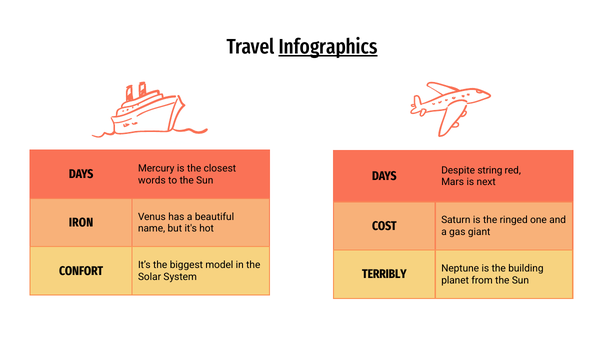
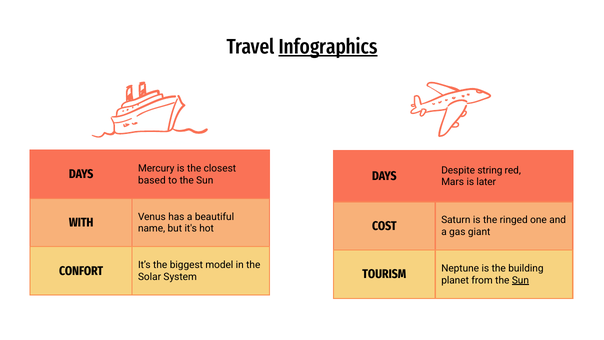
words: words -> based (152, 180)
next: next -> later (486, 182)
IRON: IRON -> WITH (81, 222)
TERRIBLY: TERRIBLY -> TOURISM (384, 274)
Sun underline: none -> present (520, 280)
